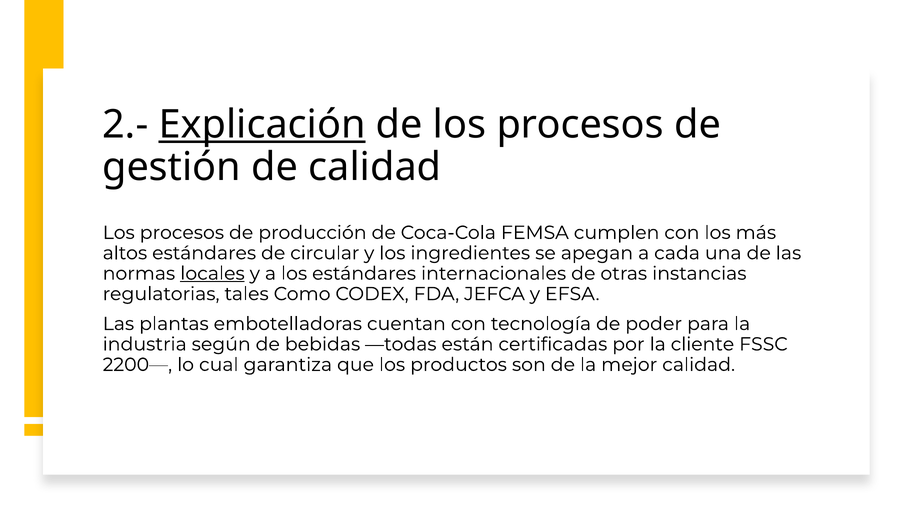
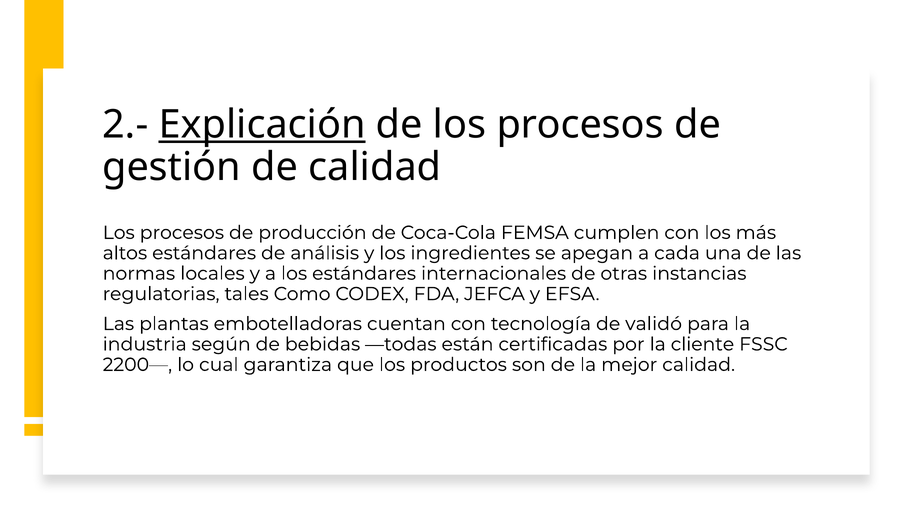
circular: circular -> análisis (325, 253)
locales underline: present -> none (212, 274)
poder: poder -> validó (654, 324)
